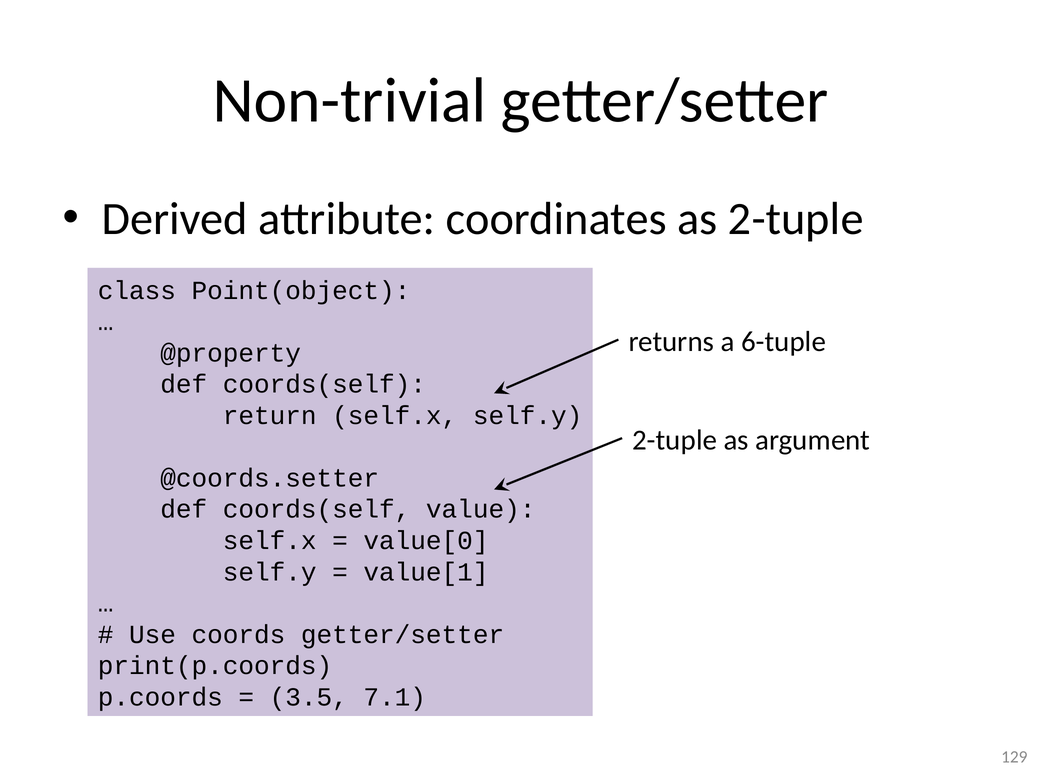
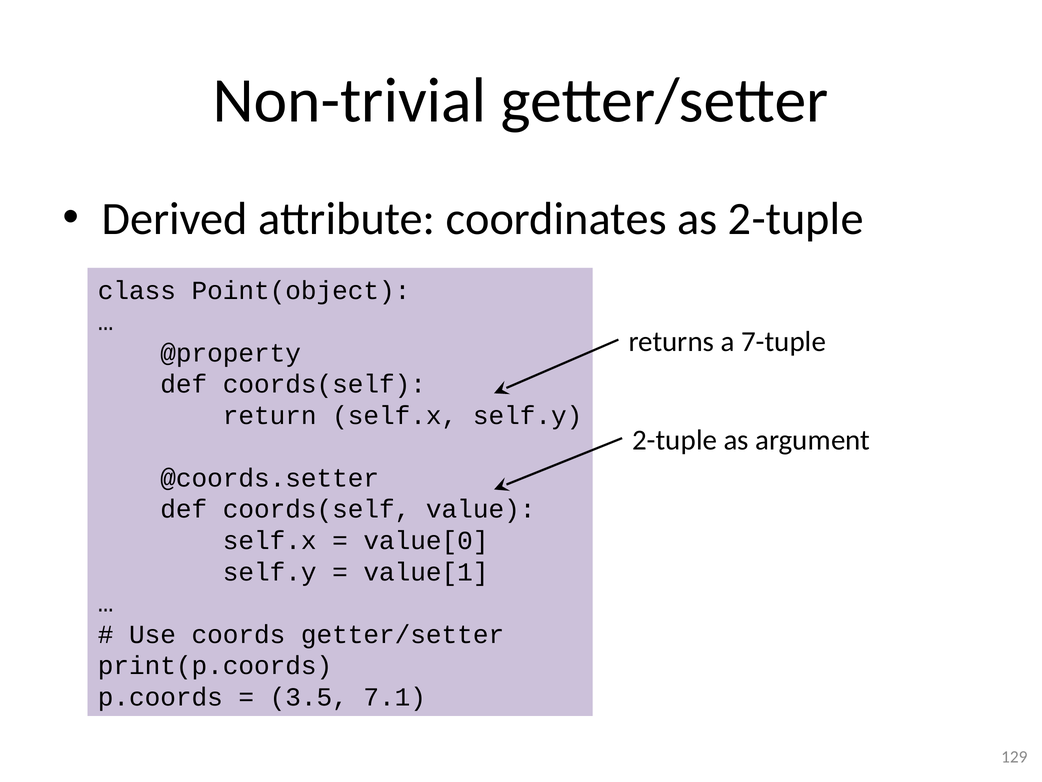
6-tuple: 6-tuple -> 7-tuple (784, 341)
